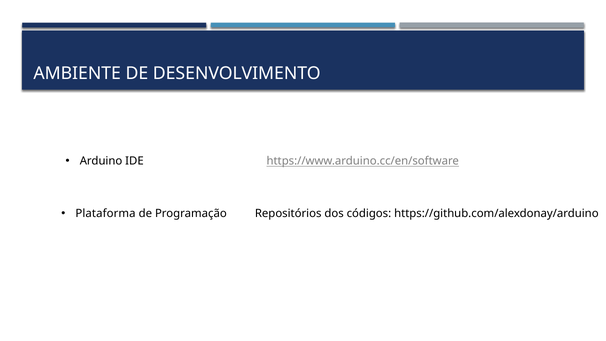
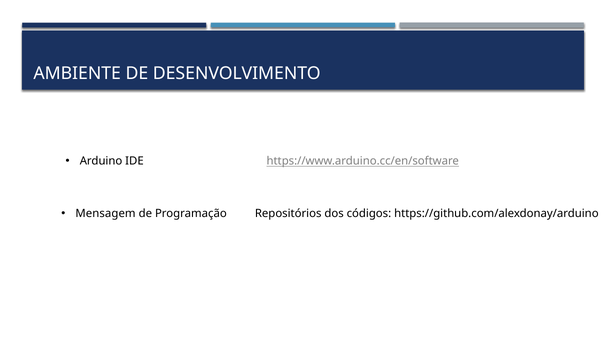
Plataforma: Plataforma -> Mensagem (106, 213)
